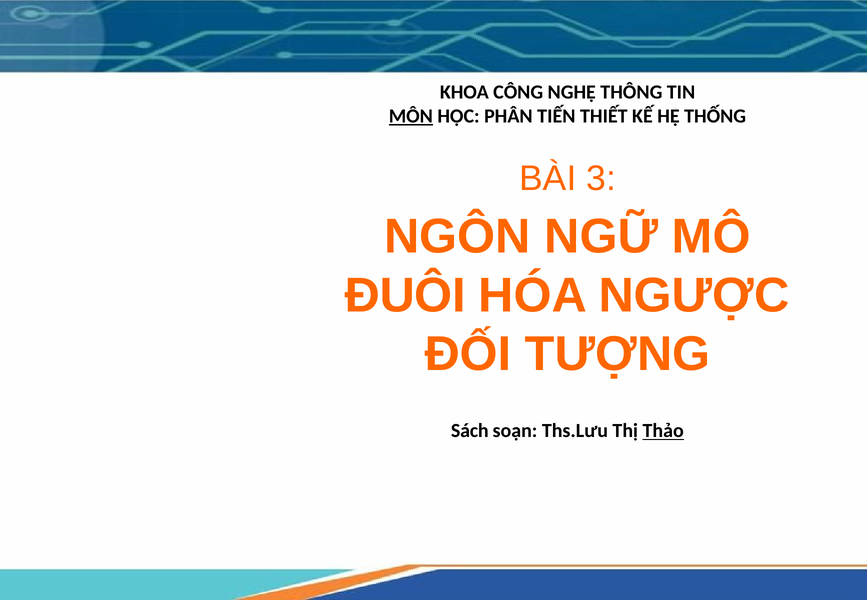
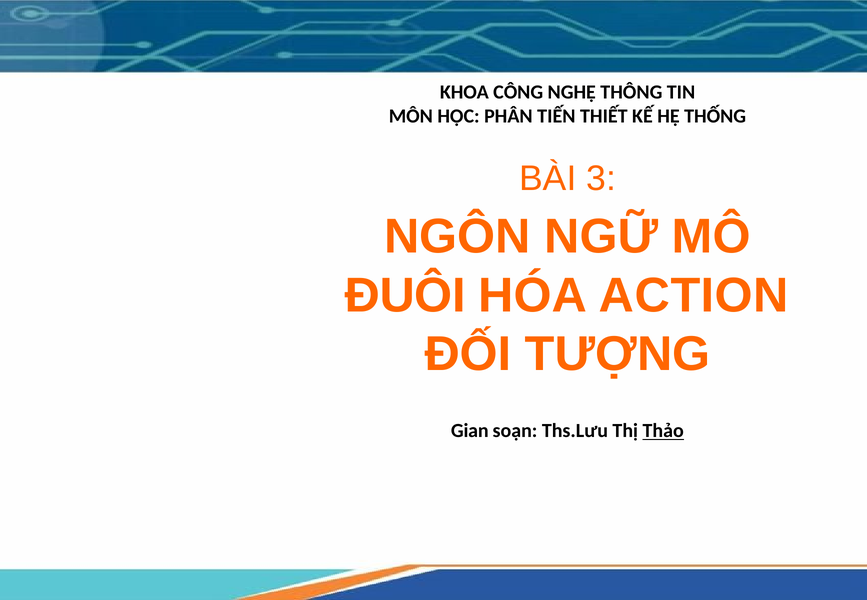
MÔN underline: present -> none (411, 116)
NGƯỢC: NGƯỢC -> ACTION (694, 296)
Sách: Sách -> Gian (470, 431)
